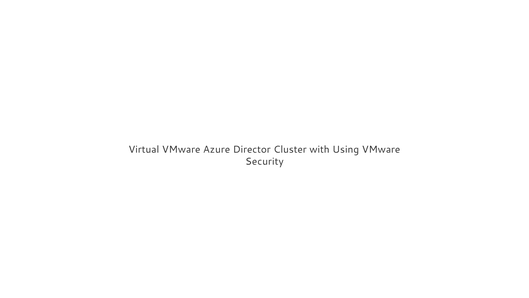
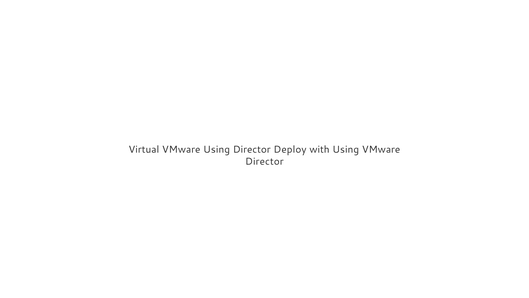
VMware Azure: Azure -> Using (217, 149)
Cluster: Cluster -> Deploy (290, 149)
Security: Security -> Director (264, 161)
